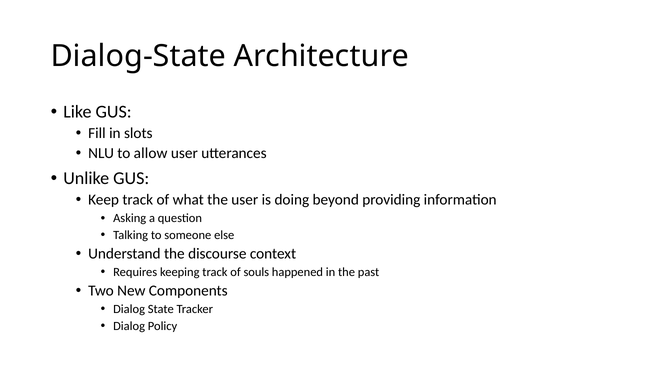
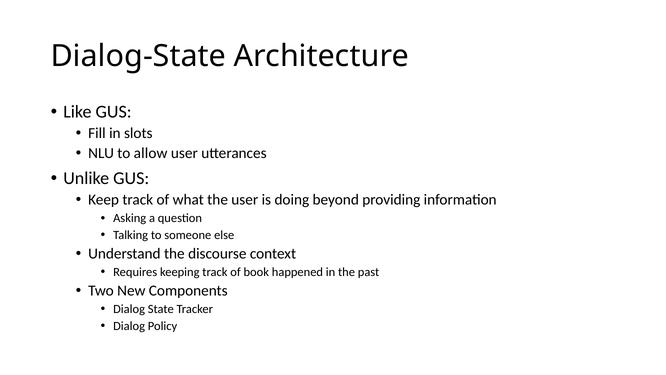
souls: souls -> book (256, 272)
